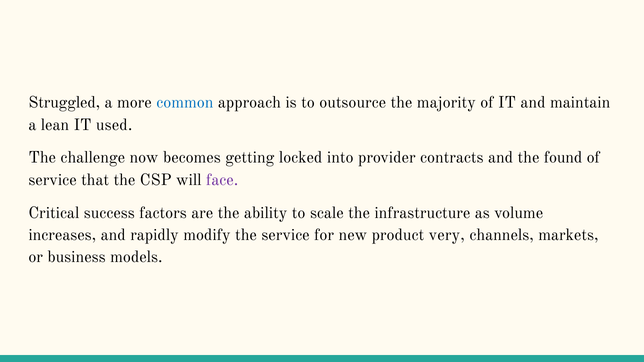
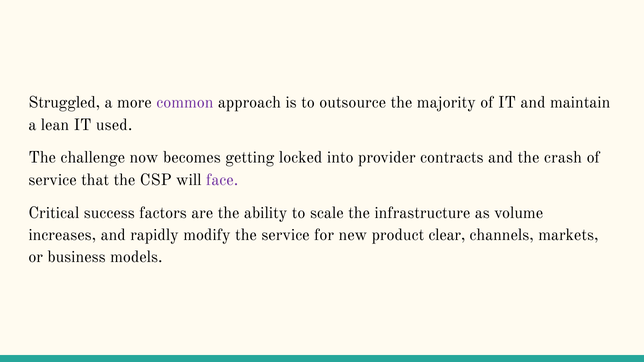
common colour: blue -> purple (185, 103)
found: found -> crash (563, 158)
very: very -> clear (447, 235)
